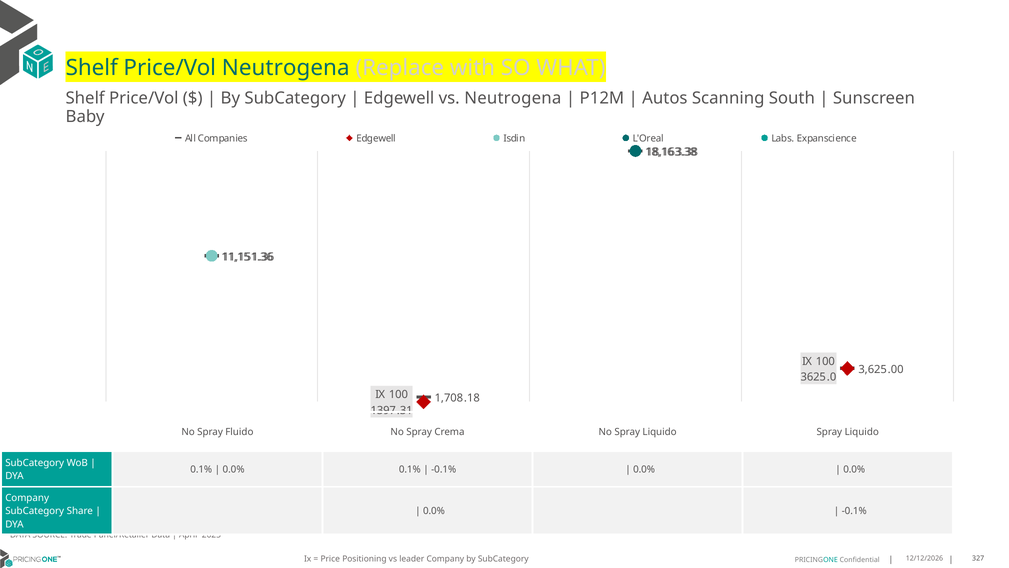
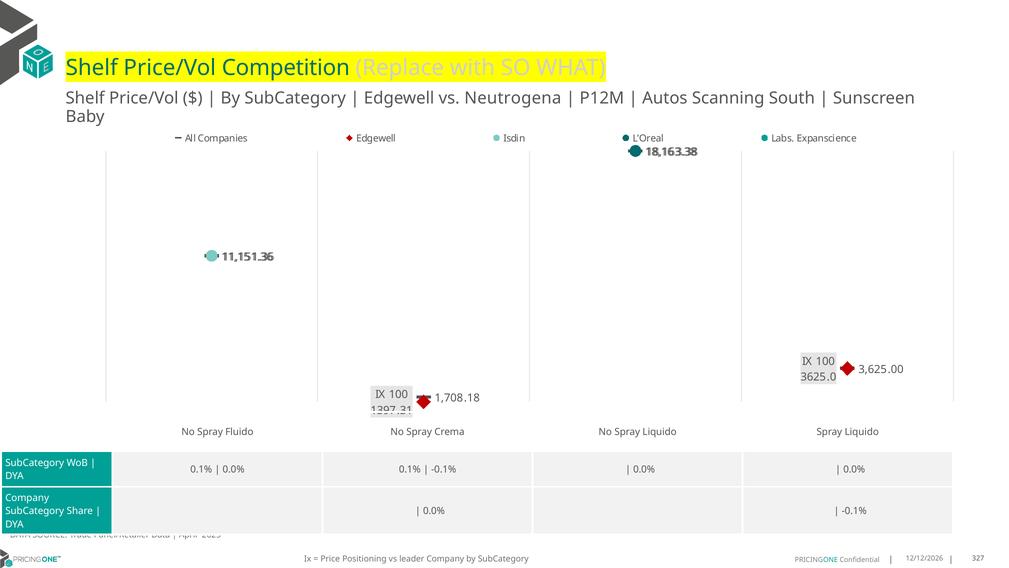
Price/Vol Neutrogena: Neutrogena -> Competition (286, 68)
